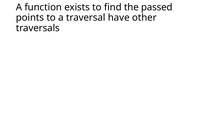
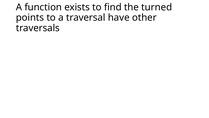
passed: passed -> turned (157, 7)
